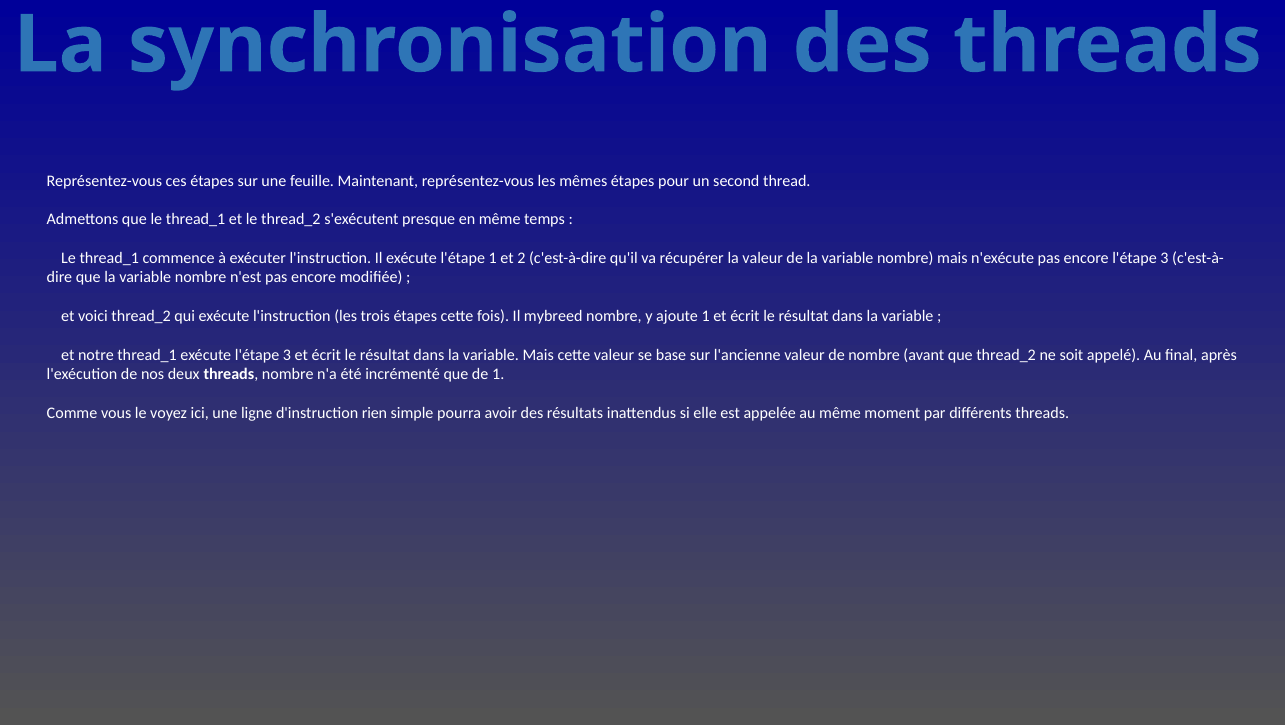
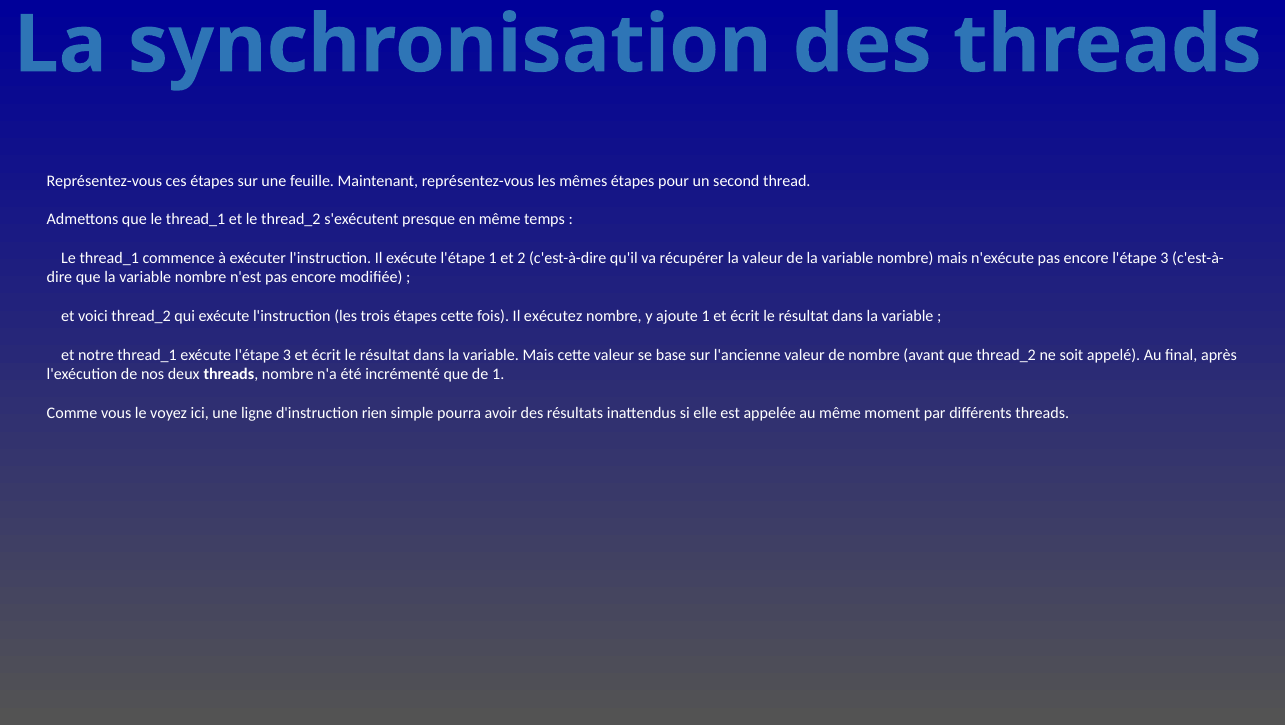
mybreed: mybreed -> exécutez (553, 316)
